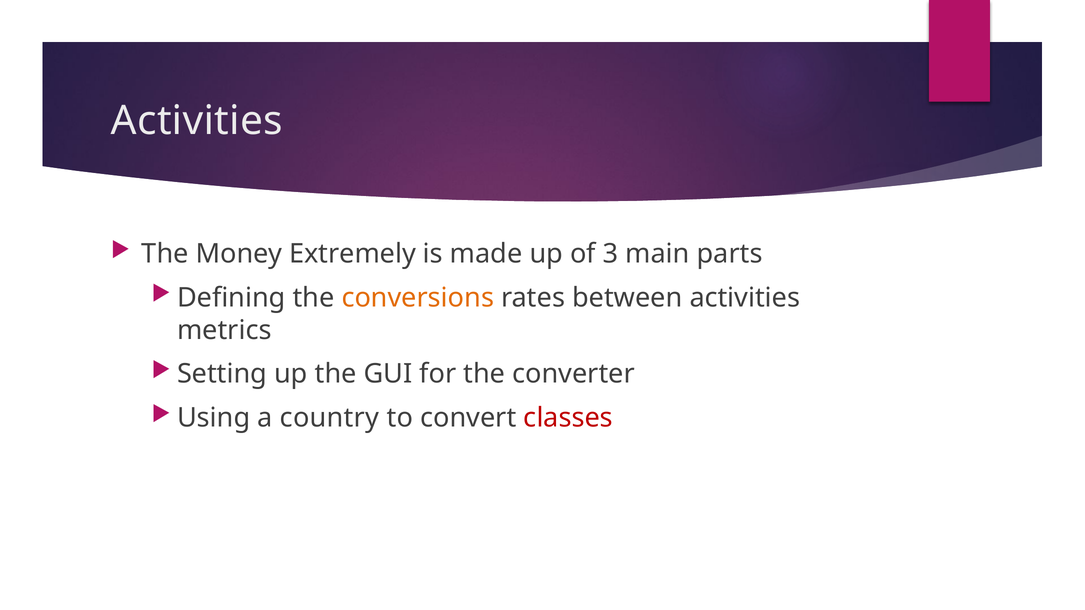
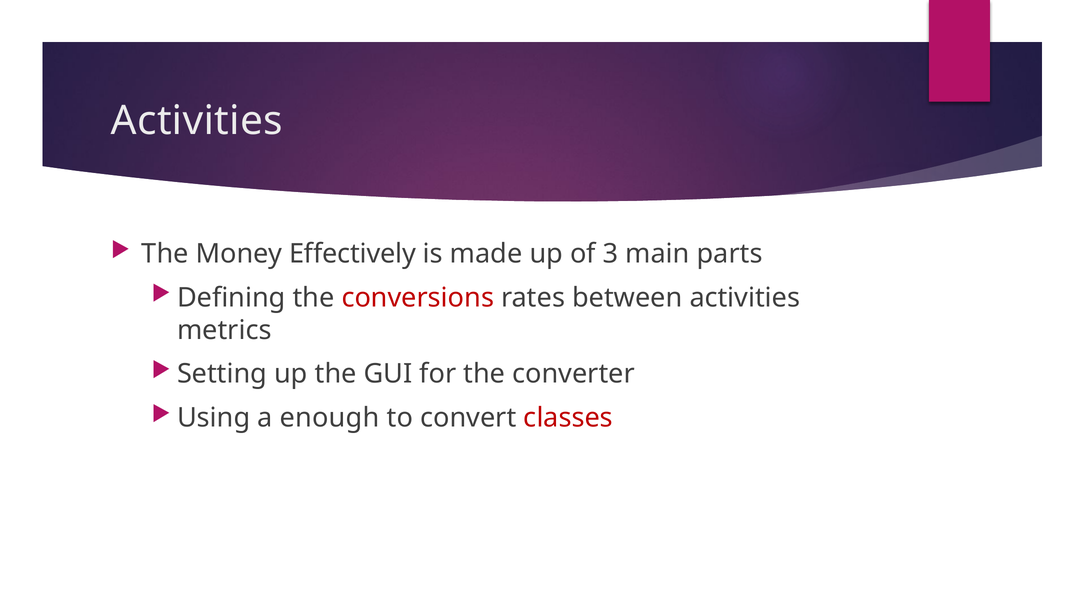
Extremely: Extremely -> Effectively (353, 254)
conversions colour: orange -> red (418, 298)
country: country -> enough (330, 418)
